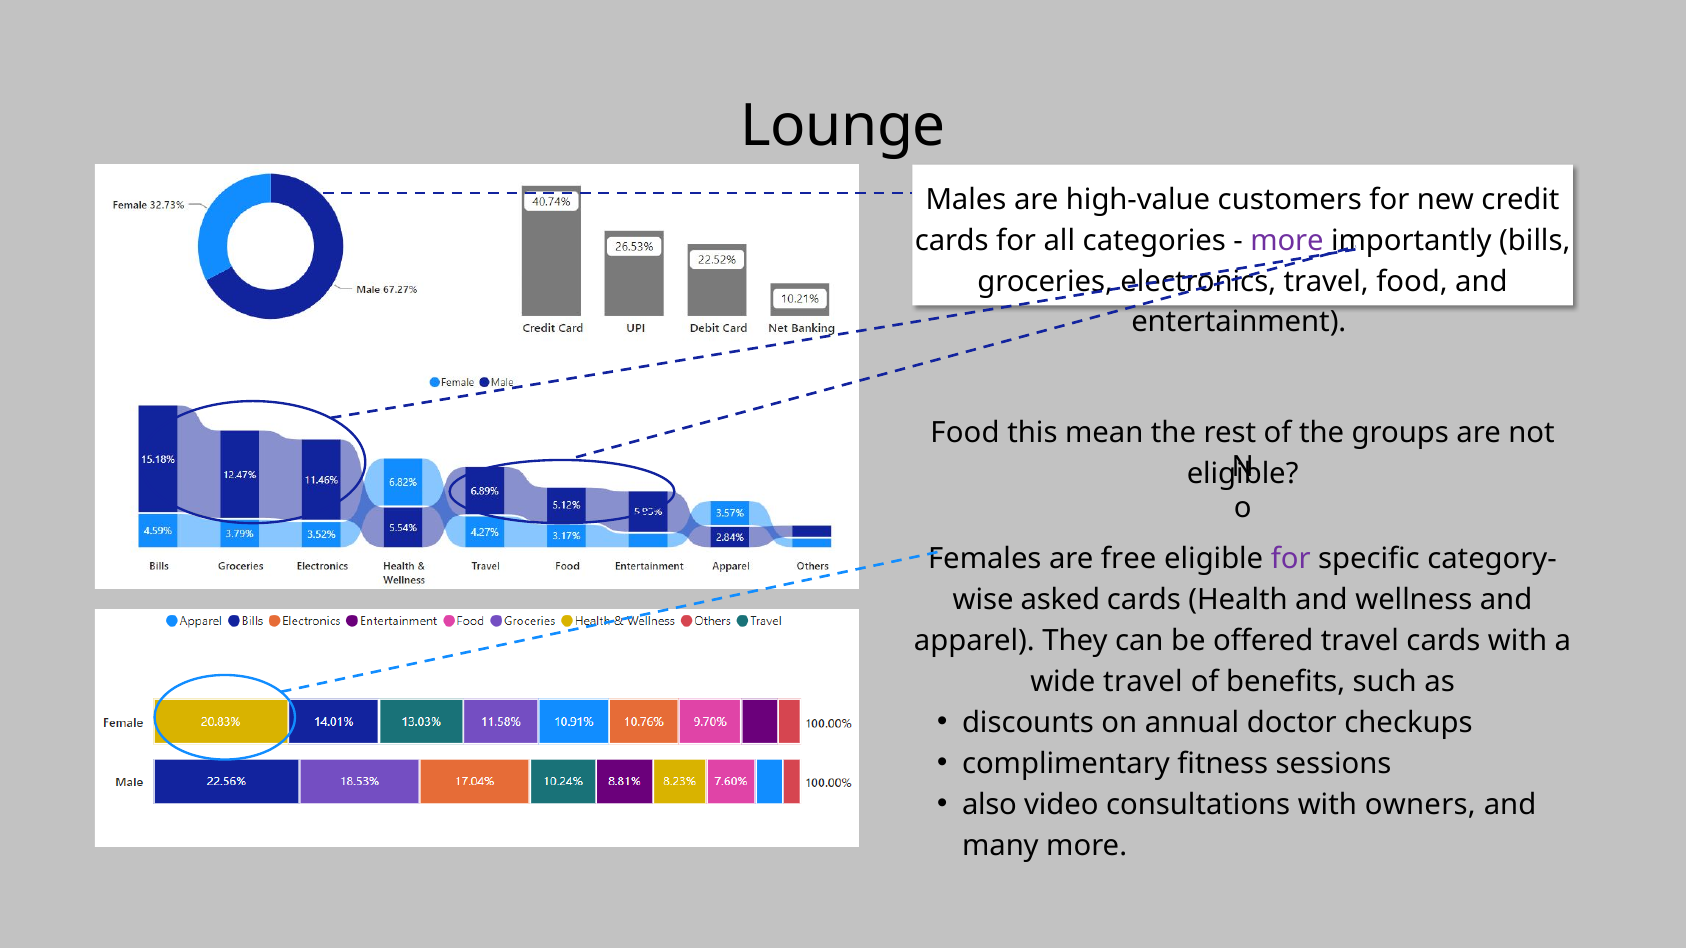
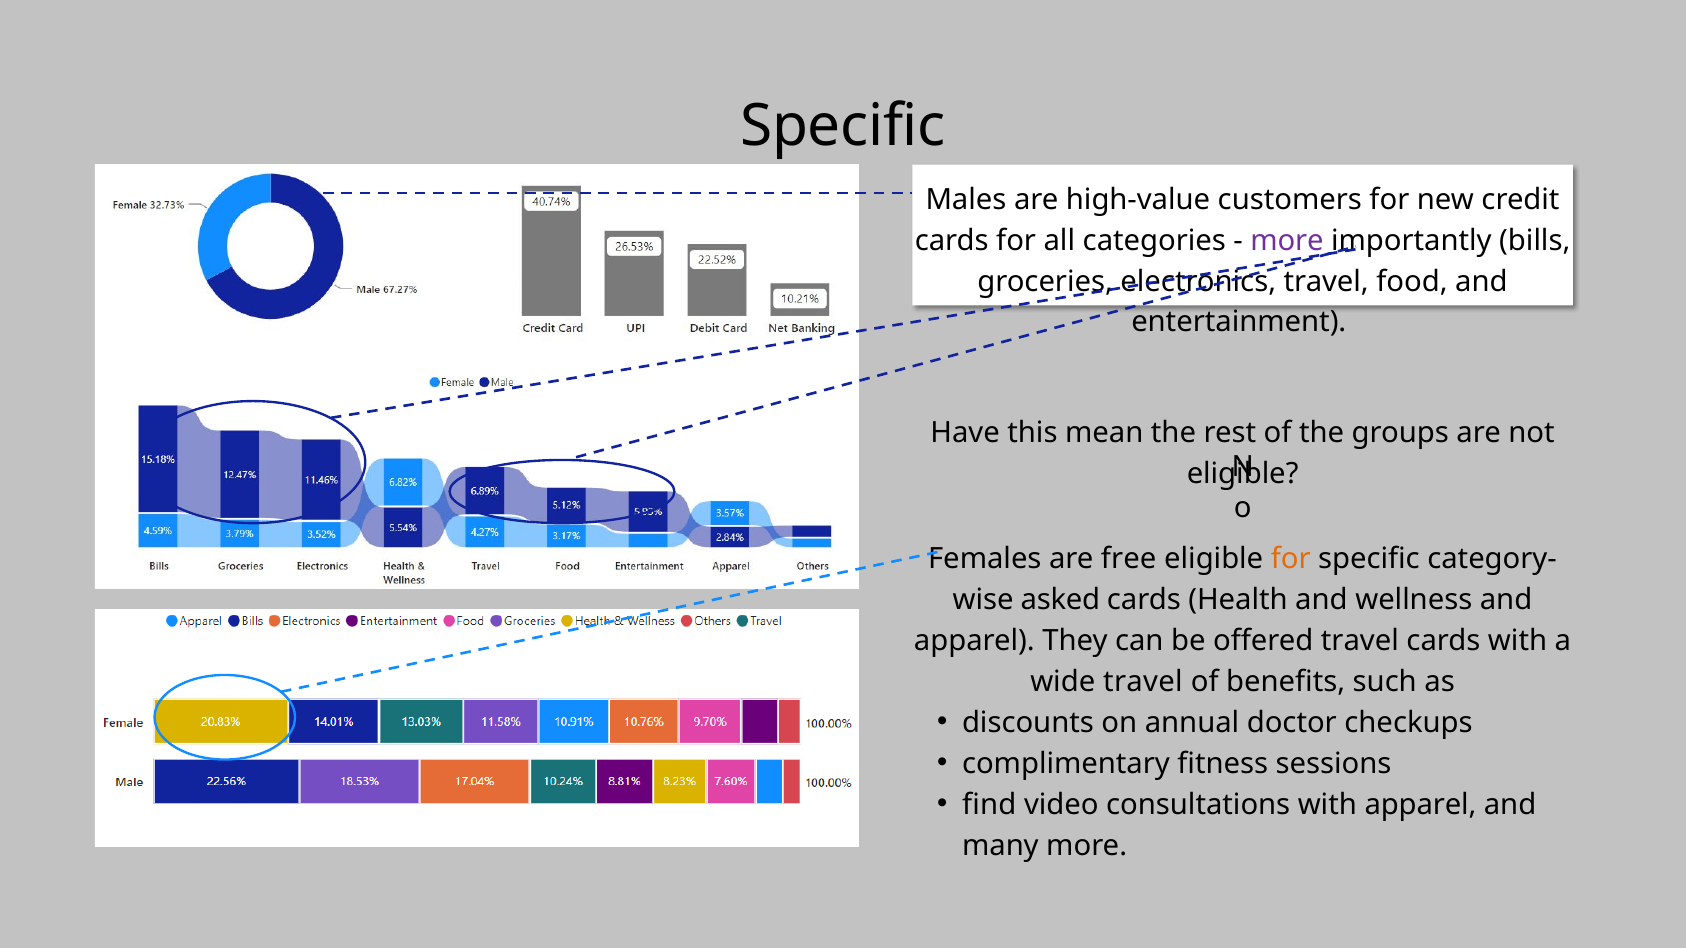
Lounge: Lounge -> Specific (843, 126)
Food: Food -> Have (965, 433)
for colour: purple -> orange (1291, 559)
also: also -> find (989, 805)
with owners: owners -> apparel (1420, 805)
